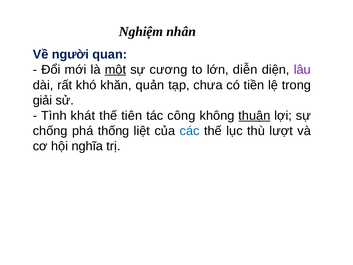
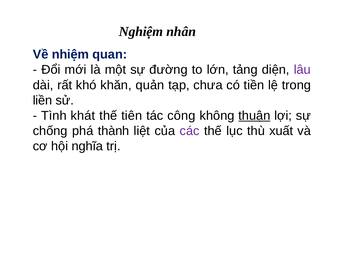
người: người -> nhiệm (70, 54)
một underline: present -> none (115, 70)
cương: cương -> đường (169, 70)
diễn: diễn -> tảng (245, 70)
giải: giải -> liền (42, 100)
thống: thống -> thành (114, 131)
các colour: blue -> purple (190, 131)
lượt: lượt -> xuất (281, 131)
